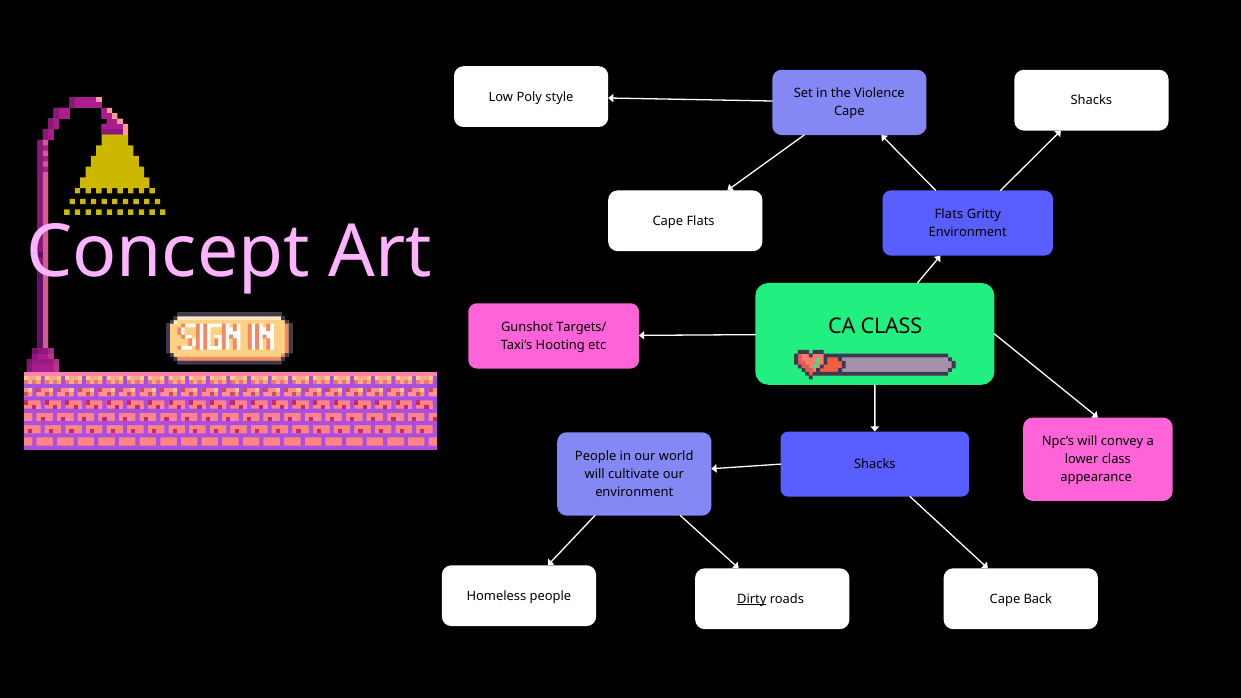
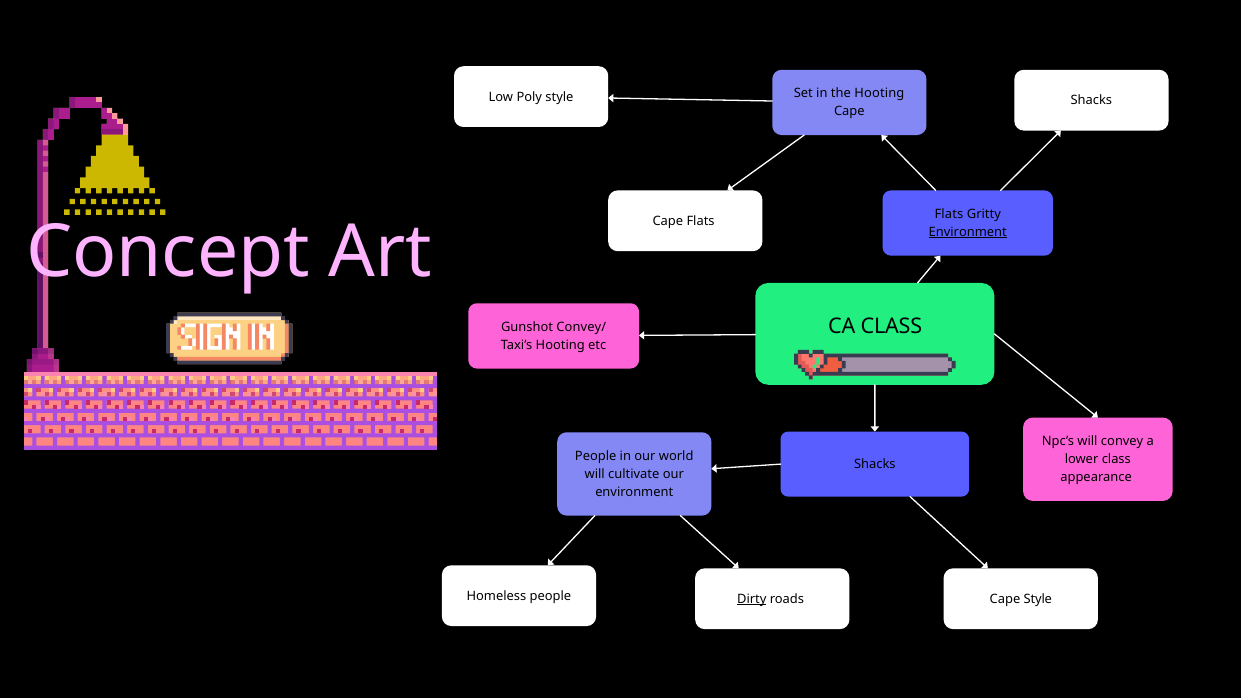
the Violence: Violence -> Hooting (879, 94)
Environment underline: none -> present (968, 232)
Targets/: Targets/ -> Convey/ (581, 327)
Cape Back: Back -> Style (1038, 599)
